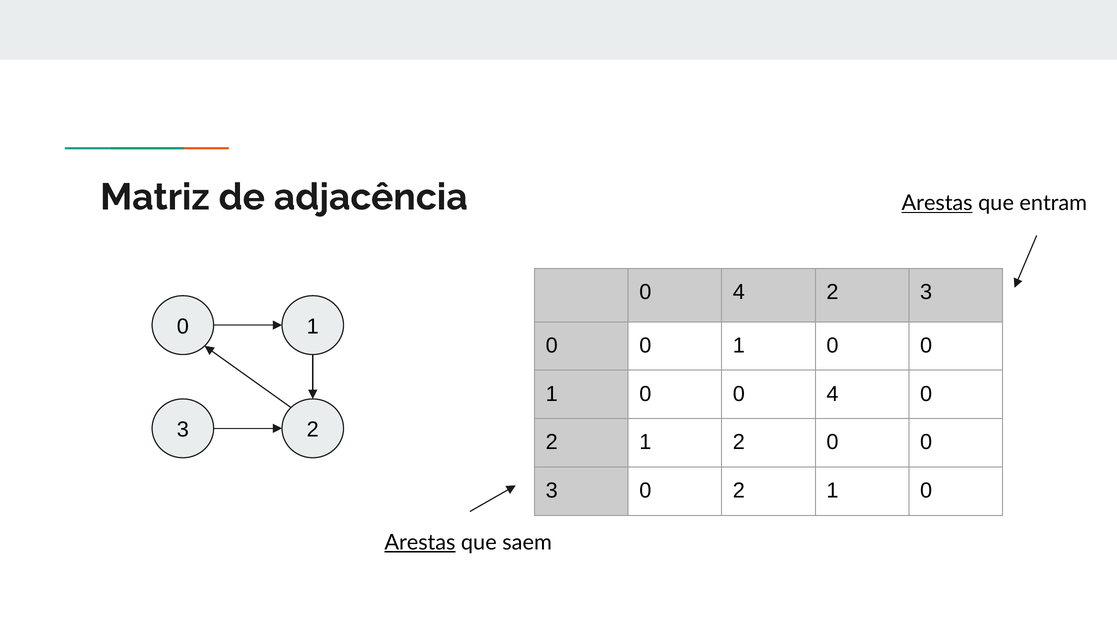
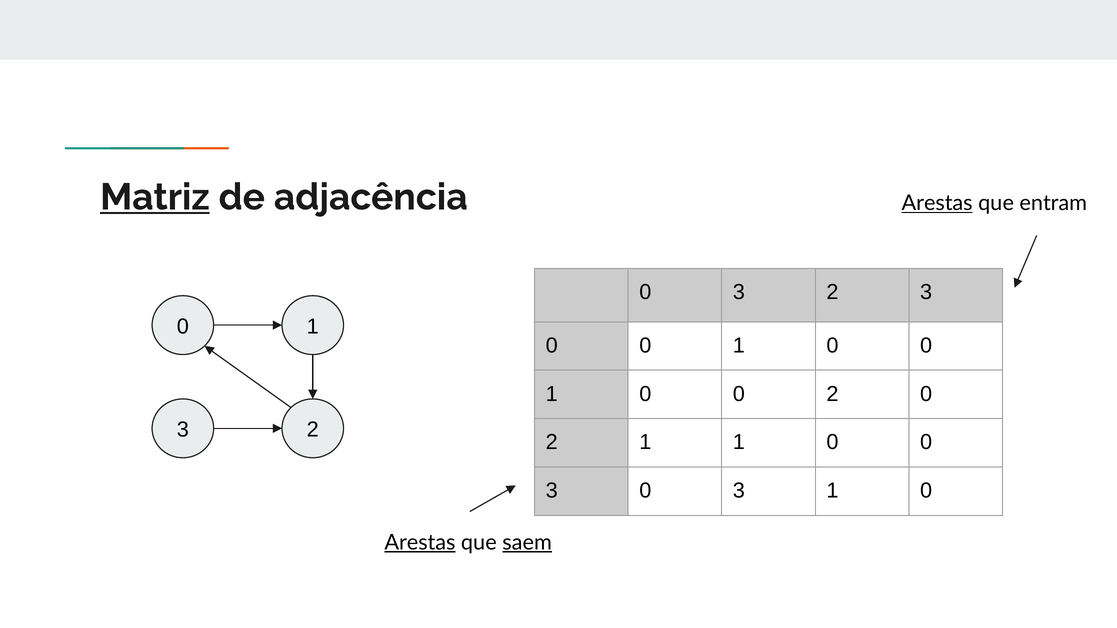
Matriz underline: none -> present (155, 197)
4: 4 -> 3 (739, 292)
0 0 4: 4 -> 2 (832, 394)
1 2: 2 -> 1 (739, 442)
2: 2 -> 3 (739, 491)
saem underline: none -> present (527, 543)
